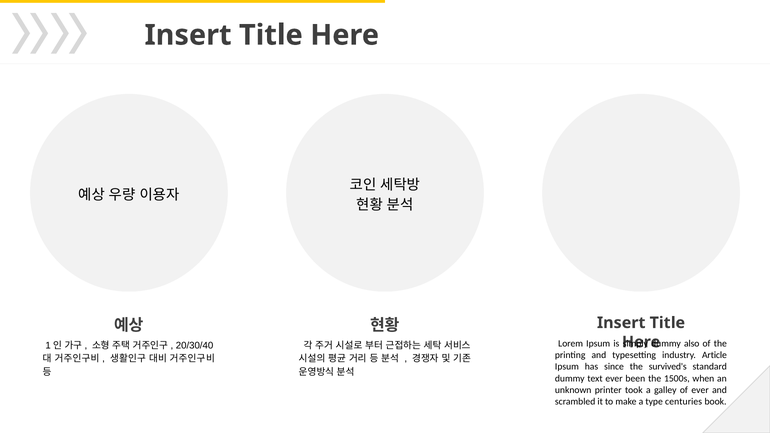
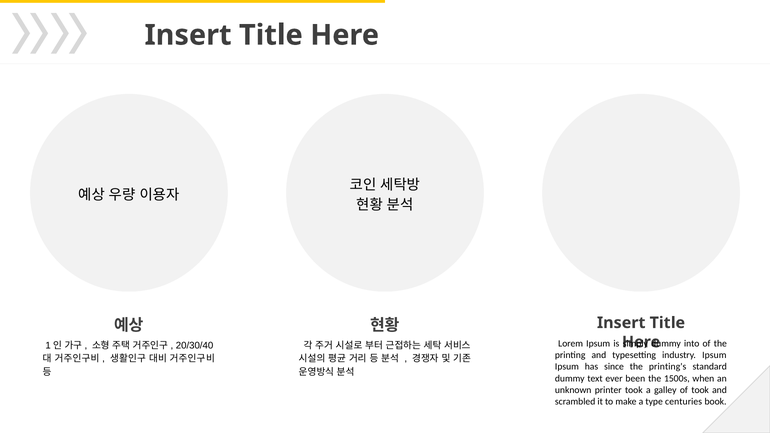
also: also -> into (692, 344)
industry Article: Article -> Ipsum (714, 355)
survived's: survived's -> printing's (668, 367)
of ever: ever -> took (700, 390)
